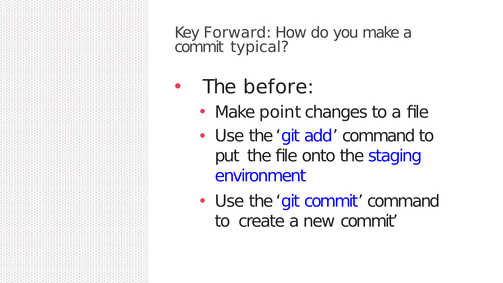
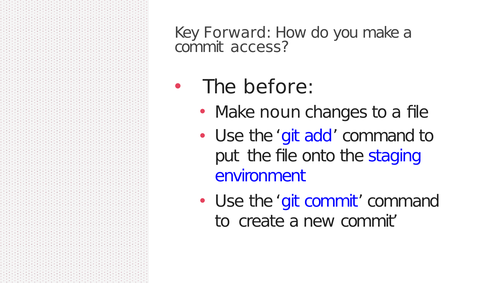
typical: typical -> access (260, 47)
point: point -> noun (280, 112)
